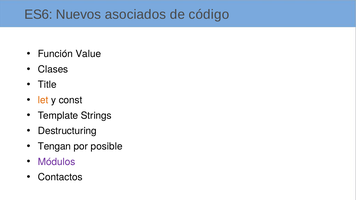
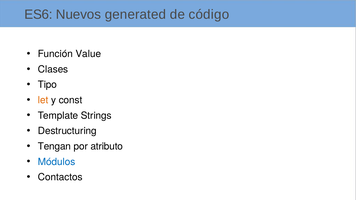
asociados: asociados -> generated (135, 14)
Title: Title -> Tipo (47, 85)
posible: posible -> atributo (107, 147)
Módulos colour: purple -> blue (57, 162)
